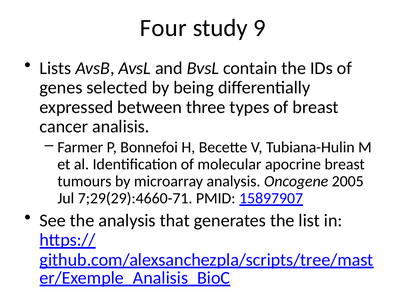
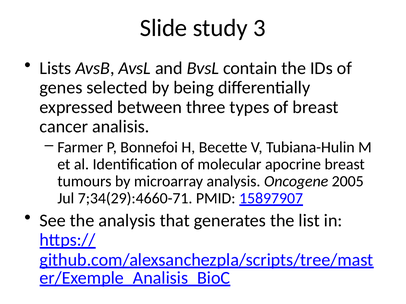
Four: Four -> Slide (164, 28)
9: 9 -> 3 (260, 28)
7;29(29):4660-71: 7;29(29):4660-71 -> 7;34(29):4660-71 (135, 199)
